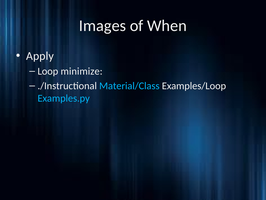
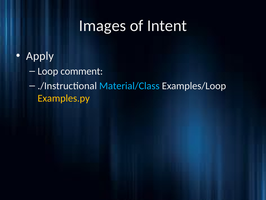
When: When -> Intent (167, 26)
minimize: minimize -> comment (82, 71)
Examples.py colour: light blue -> yellow (64, 98)
